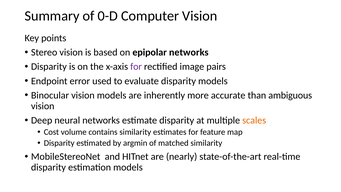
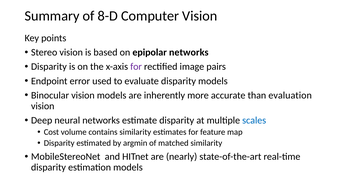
0-D: 0-D -> 8-D (108, 16)
ambiguous: ambiguous -> evaluation (290, 95)
scales colour: orange -> blue (254, 120)
